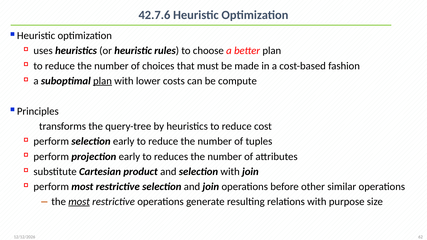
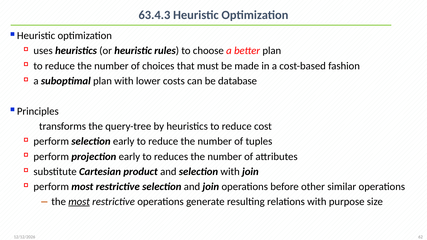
42.7.6: 42.7.6 -> 63.4.3 (154, 15)
plan underline: present -> none (102, 81)
compute: compute -> database (238, 81)
